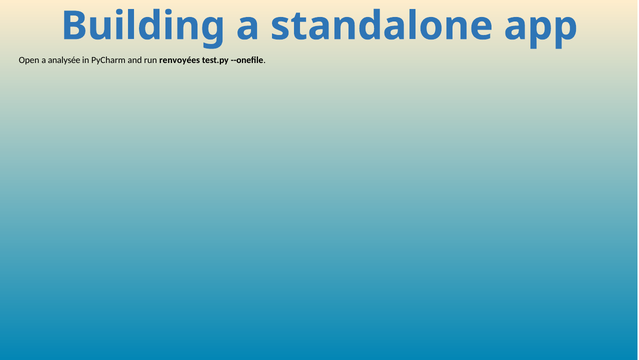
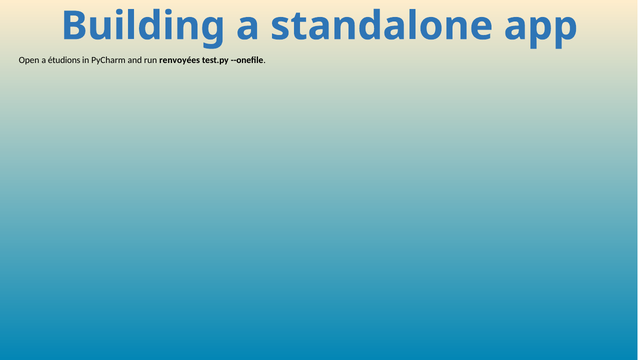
analysée: analysée -> étudions (64, 60)
